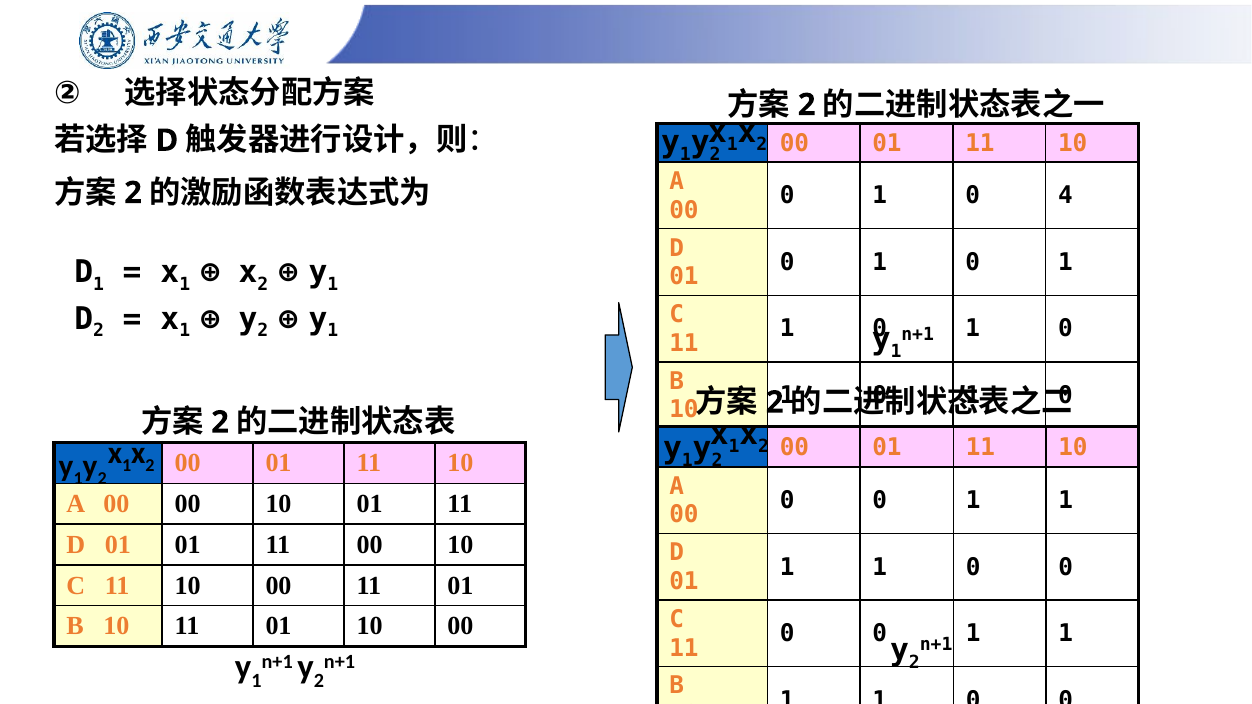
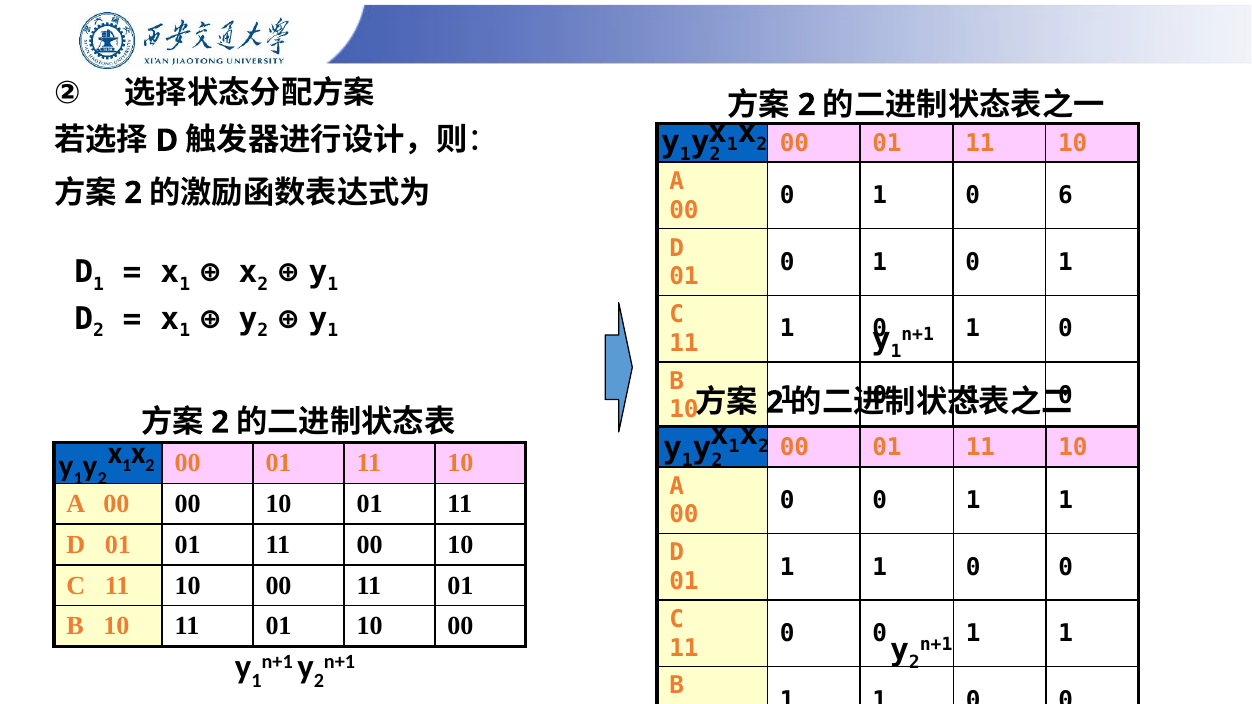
4: 4 -> 6 (1065, 196)
